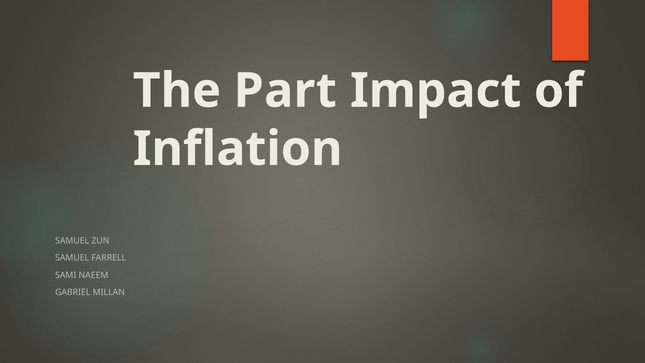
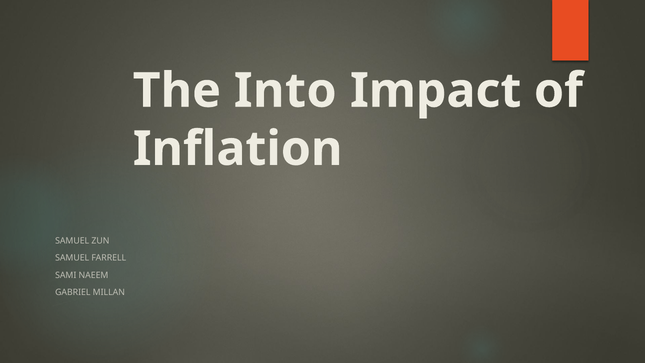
Part: Part -> Into (285, 91)
